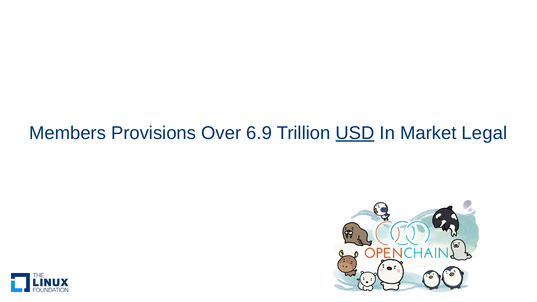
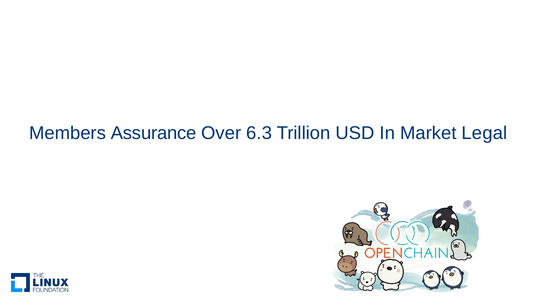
Provisions: Provisions -> Assurance (154, 133)
6.9: 6.9 -> 6.3 (259, 133)
USD underline: present -> none (355, 133)
